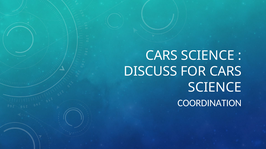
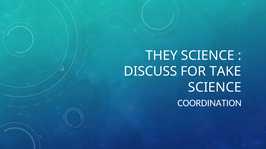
CARS: CARS -> THEY (162, 56)
FOR CARS: CARS -> TAKE (225, 72)
